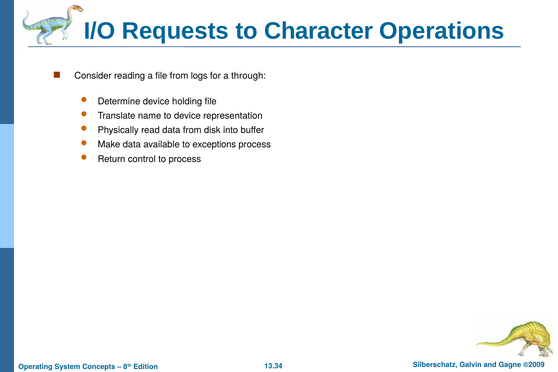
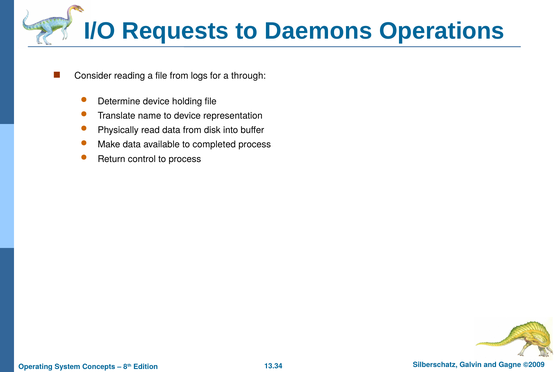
Character: Character -> Daemons (318, 31)
exceptions: exceptions -> completed (214, 145)
